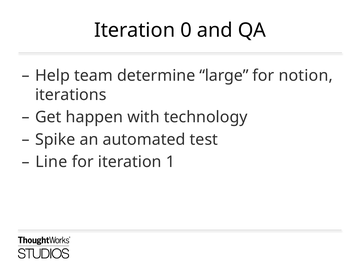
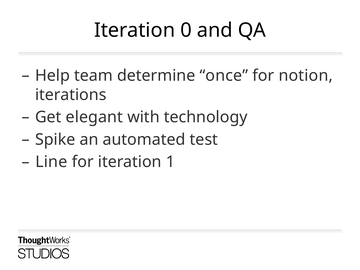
large: large -> once (224, 76)
happen: happen -> elegant (94, 117)
